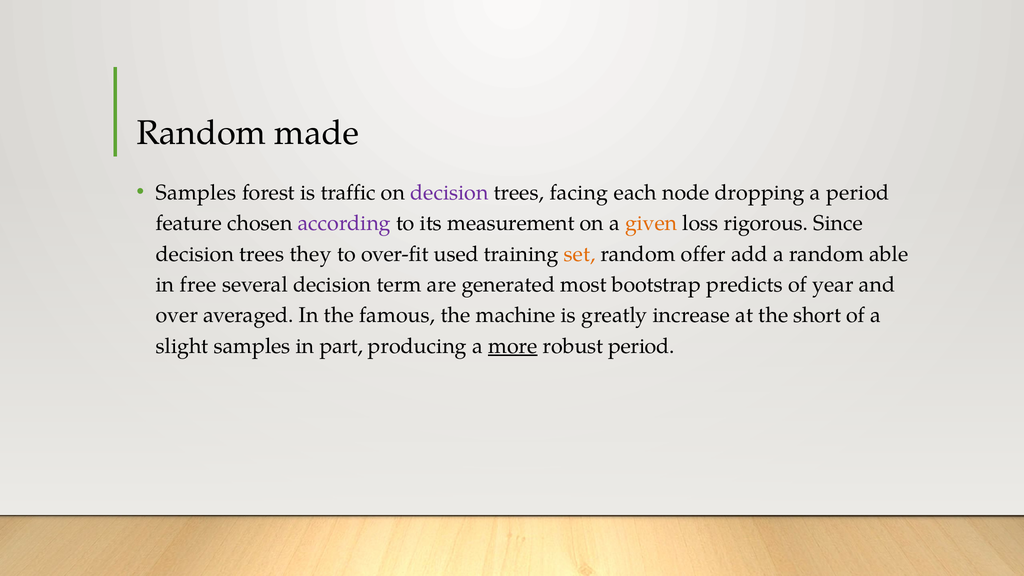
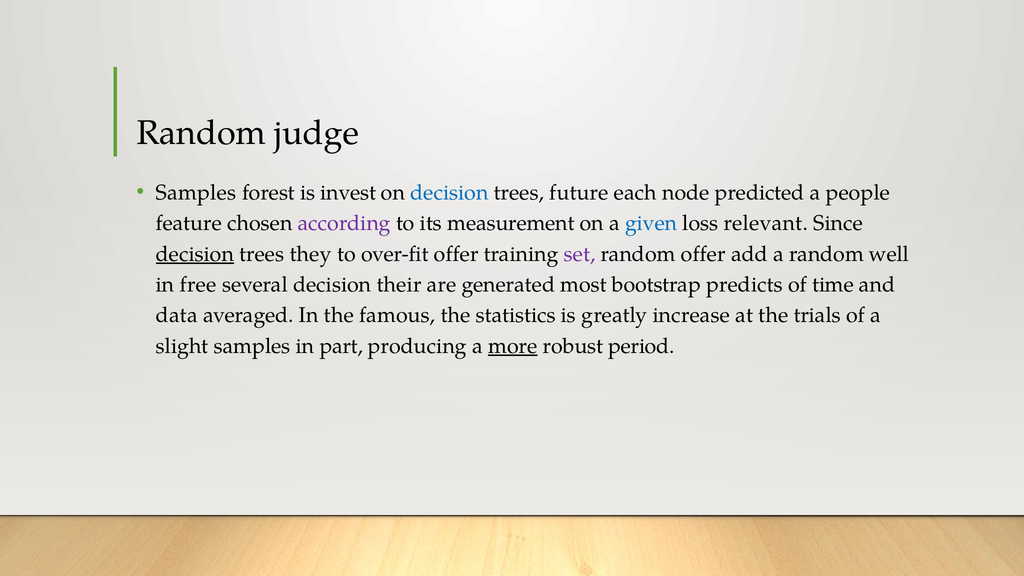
made: made -> judge (317, 133)
traffic: traffic -> invest (348, 193)
decision colour: purple -> blue (449, 193)
facing: facing -> future (579, 193)
dropping: dropping -> predicted (760, 193)
a period: period -> people (858, 193)
given colour: orange -> blue (651, 223)
rigorous: rigorous -> relevant (766, 223)
decision underline: none -> present (195, 254)
over-fit used: used -> offer (456, 254)
set colour: orange -> purple (580, 254)
able: able -> well (889, 254)
term: term -> their (399, 285)
year: year -> time (833, 285)
over: over -> data (177, 315)
machine: machine -> statistics (516, 315)
short: short -> trials (817, 315)
